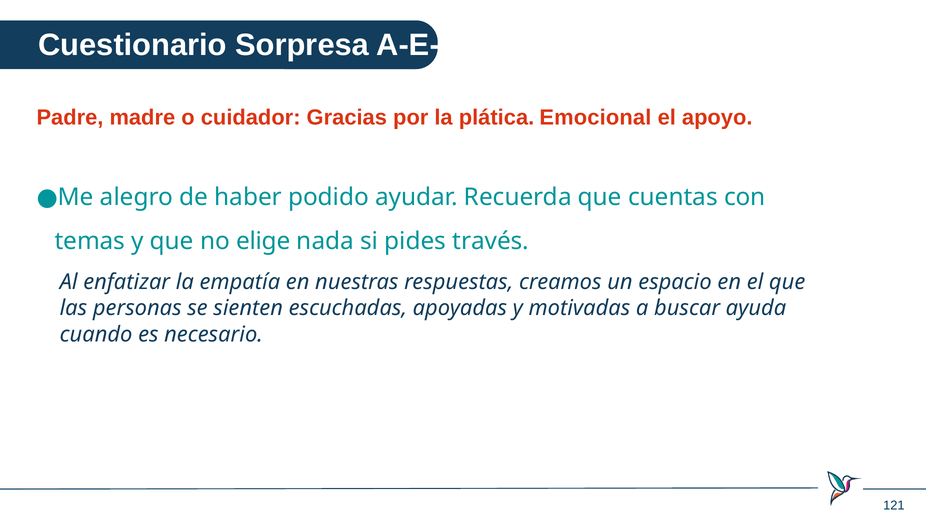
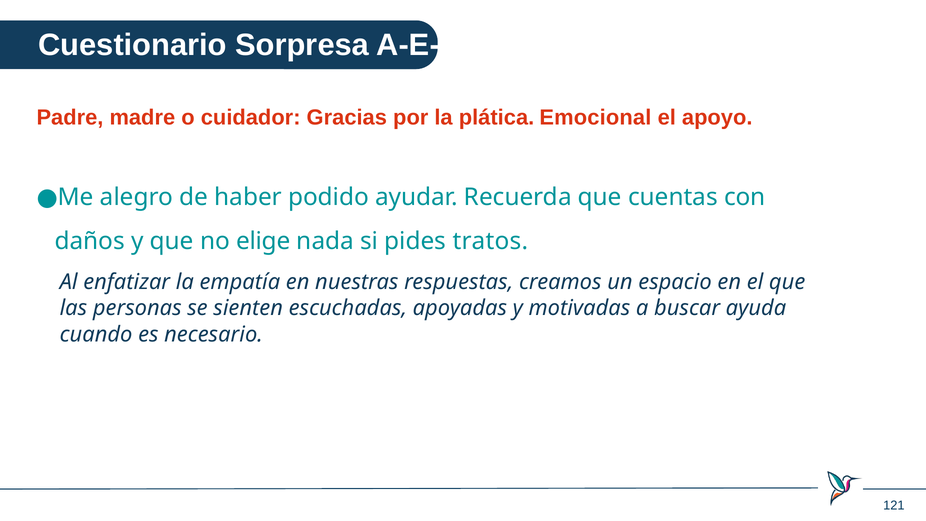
temas: temas -> daños (90, 241)
través: través -> tratos (491, 241)
